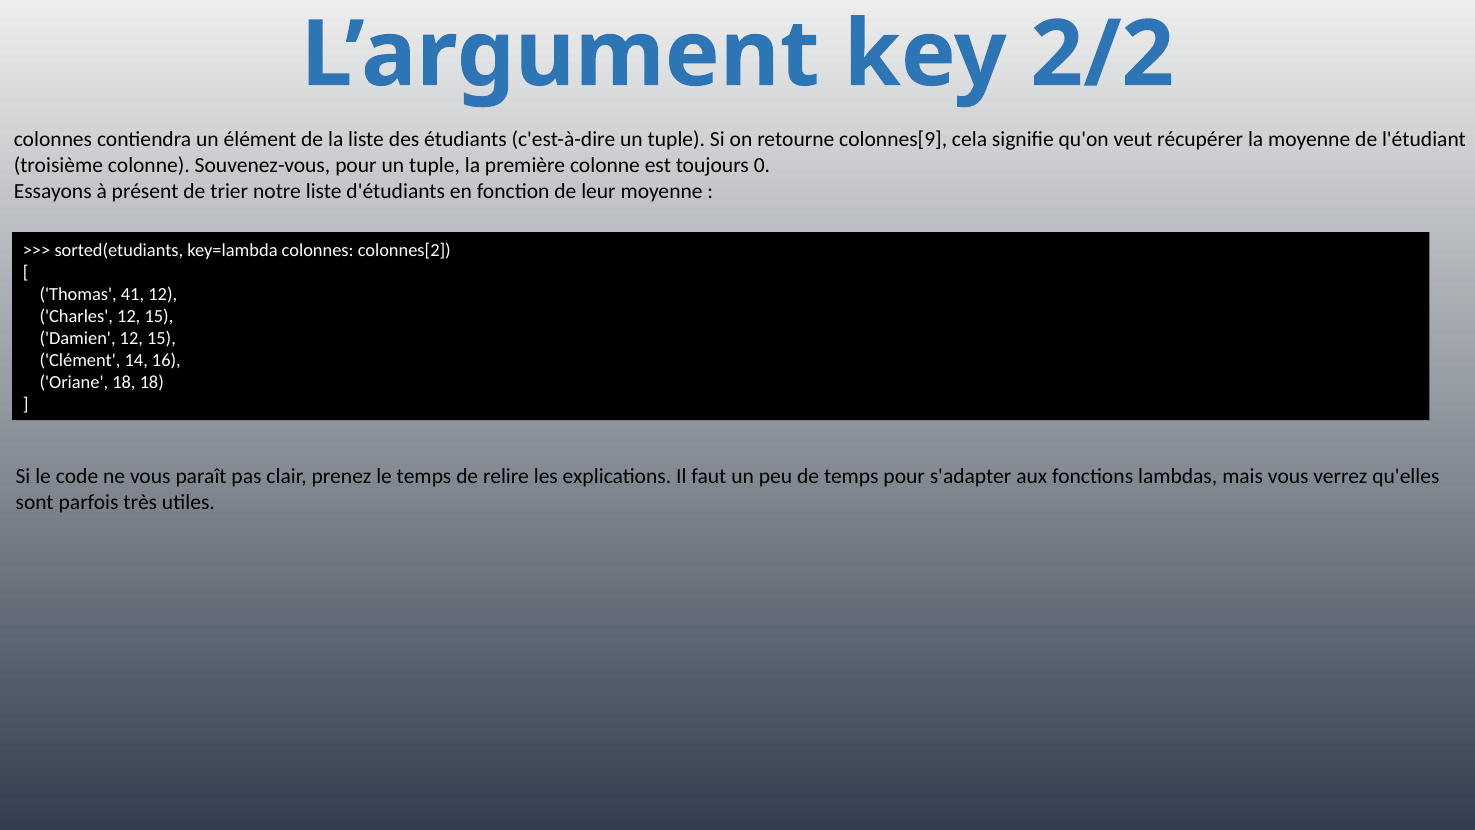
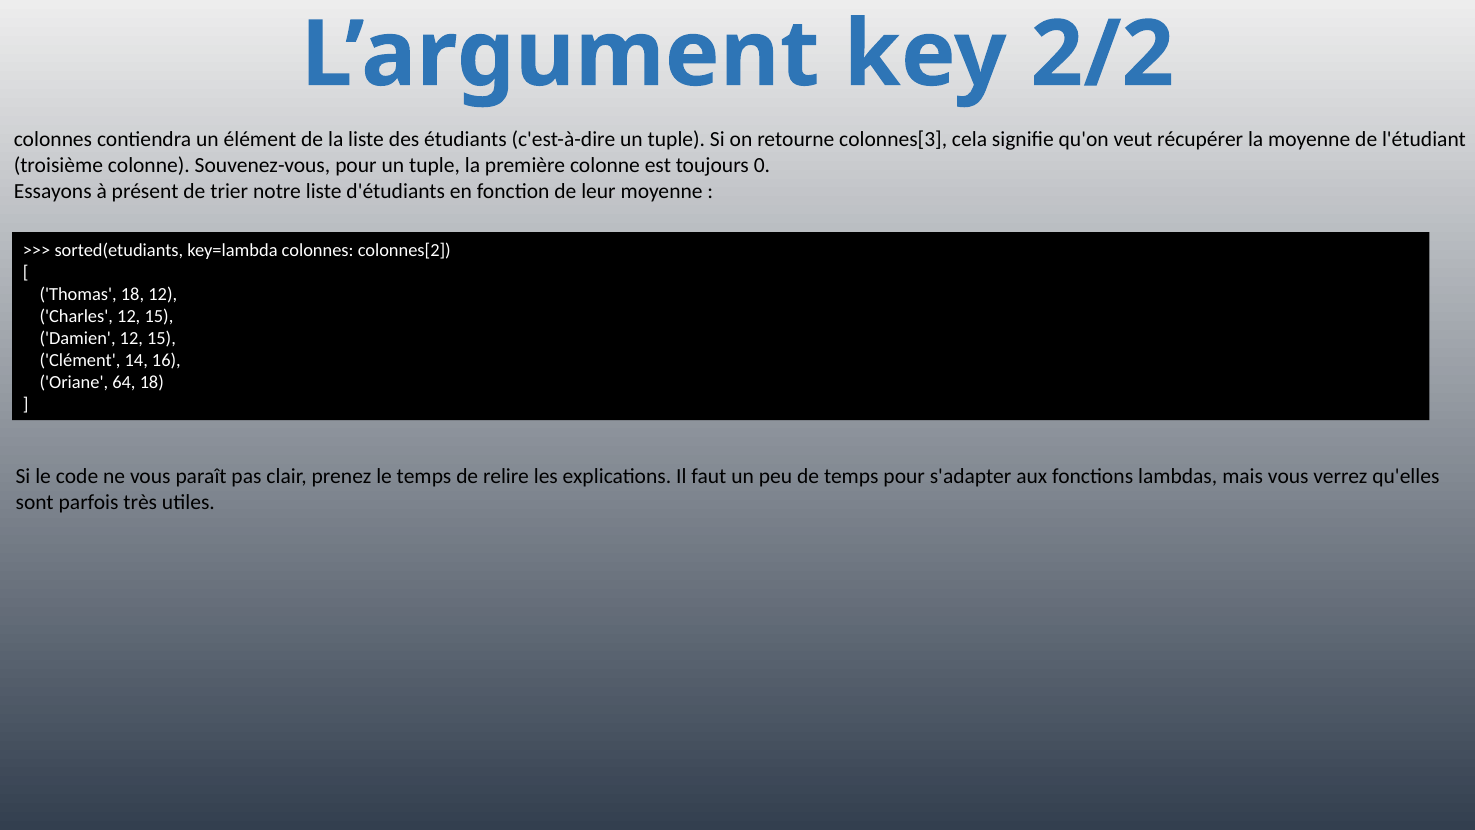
colonnes[9: colonnes[9 -> colonnes[3 (893, 140)
Thomas 41: 41 -> 18 (133, 294)
Oriane 18: 18 -> 64 (124, 383)
